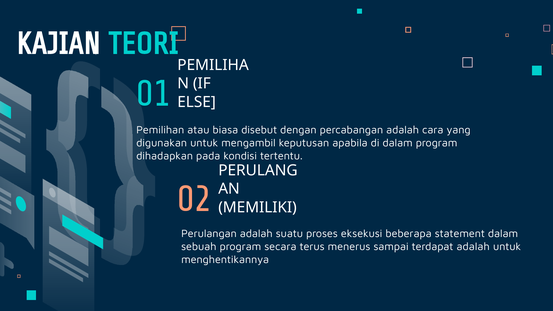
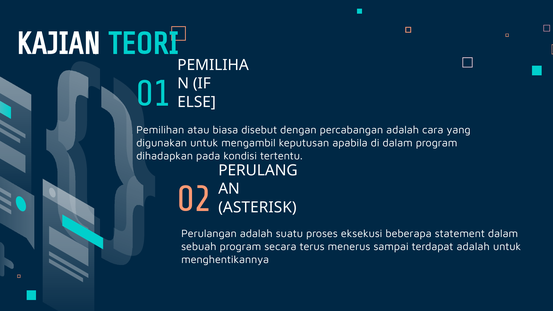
MEMILIKI: MEMILIKI -> ASTERISK (257, 207)
